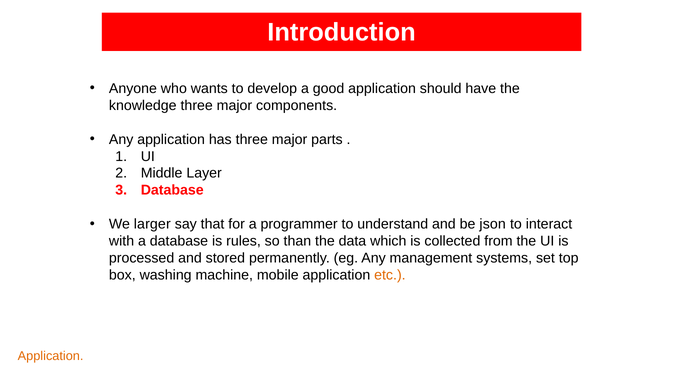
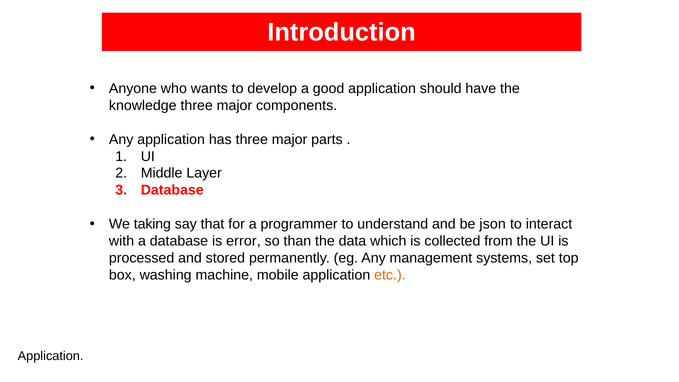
larger: larger -> taking (152, 224)
rules: rules -> error (243, 241)
Application colour: orange -> black (51, 356)
